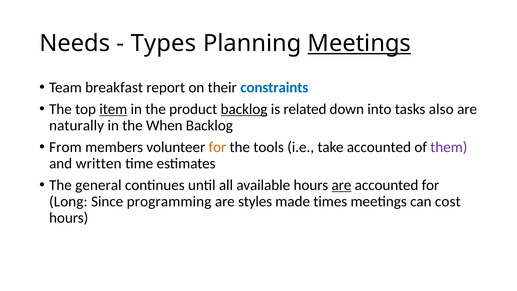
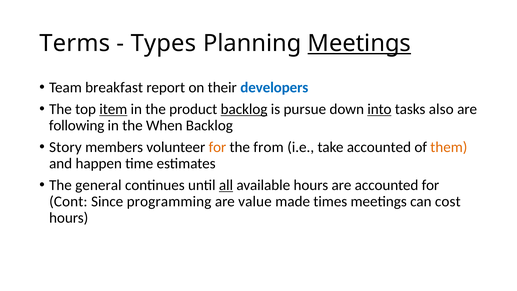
Needs: Needs -> Terms (75, 43)
constraints: constraints -> developers (274, 87)
related: related -> pursue (305, 109)
into underline: none -> present (379, 109)
naturally: naturally -> following (77, 125)
From: From -> Story (65, 147)
tools: tools -> from (269, 147)
them colour: purple -> orange (449, 147)
written: written -> happen (99, 163)
all underline: none -> present (226, 185)
are underline: present -> none (341, 185)
Long: Long -> Cont (68, 201)
styles: styles -> value (255, 201)
